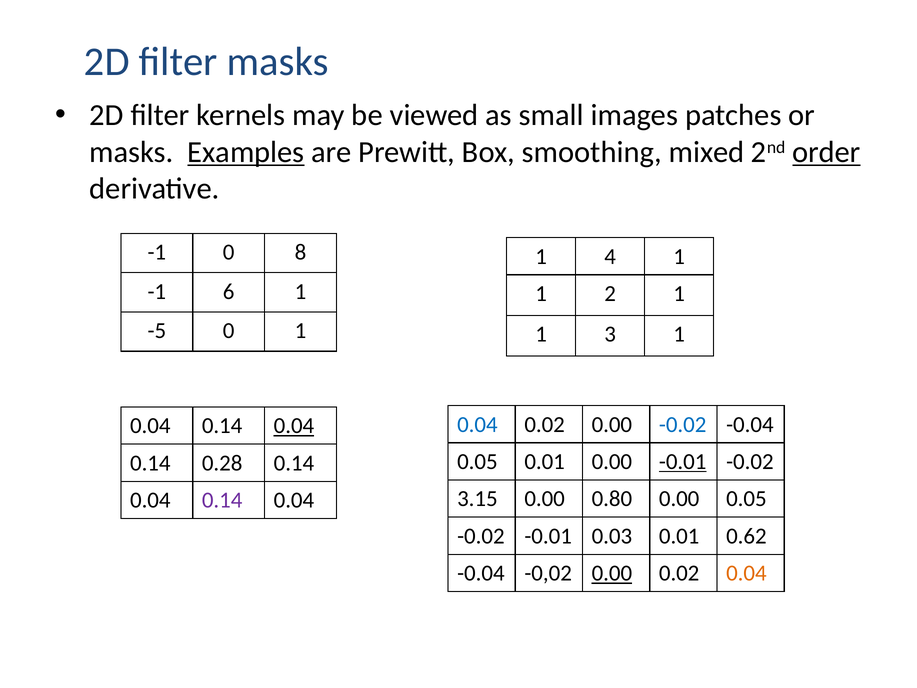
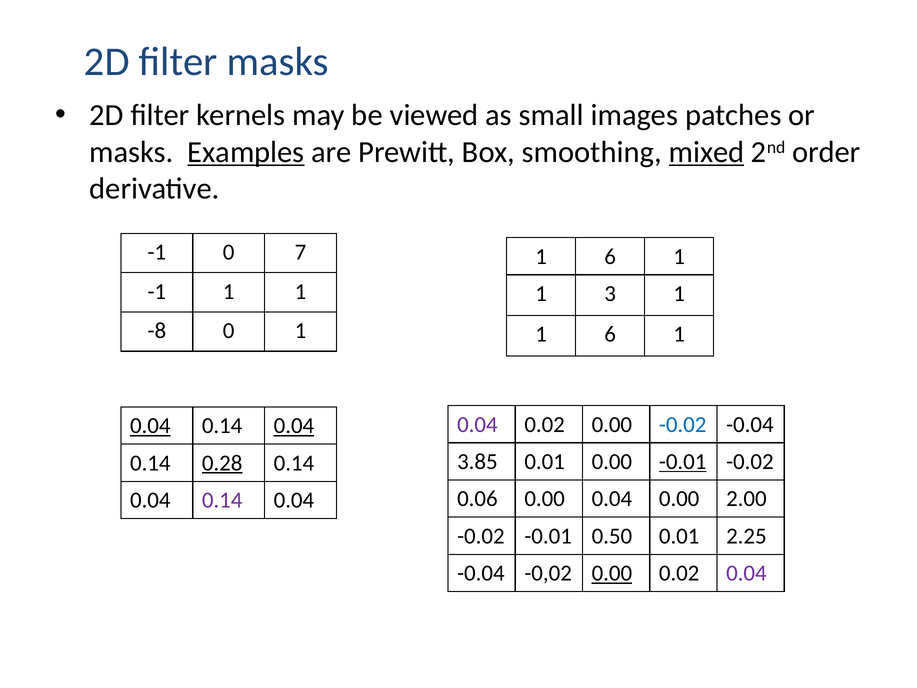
mixed underline: none -> present (707, 152)
order underline: present -> none (826, 152)
8: 8 -> 7 (300, 252)
4: 4 -> 6 (610, 256)
-1 6: 6 -> 1 (229, 291)
2: 2 -> 3 (610, 294)
-5: -5 -> -8 (157, 331)
3: 3 -> 6 (610, 334)
0.04 colour: blue -> purple (477, 424)
0.04 underline: none -> present (150, 426)
0.05: 0.05 -> 3.85 (477, 461)
0.28 underline: none -> present (222, 463)
3.15: 3.15 -> 0.06 (477, 499)
0.00 0.80: 0.80 -> 0.04 (612, 499)
0.00 0.05: 0.05 -> 2.00 (746, 499)
0.03: 0.03 -> 0.50 (612, 536)
0.62: 0.62 -> 2.25 (746, 536)
0.04 colour: orange -> purple (746, 573)
